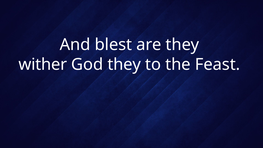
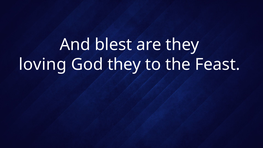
wither: wither -> loving (43, 64)
